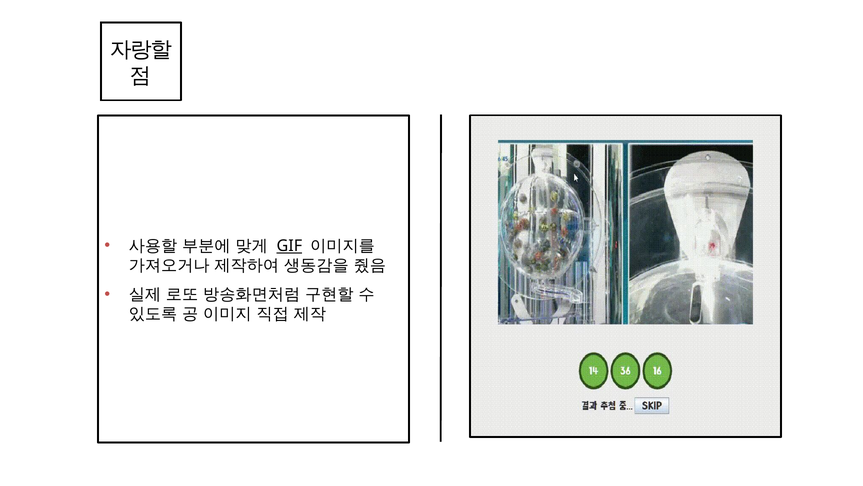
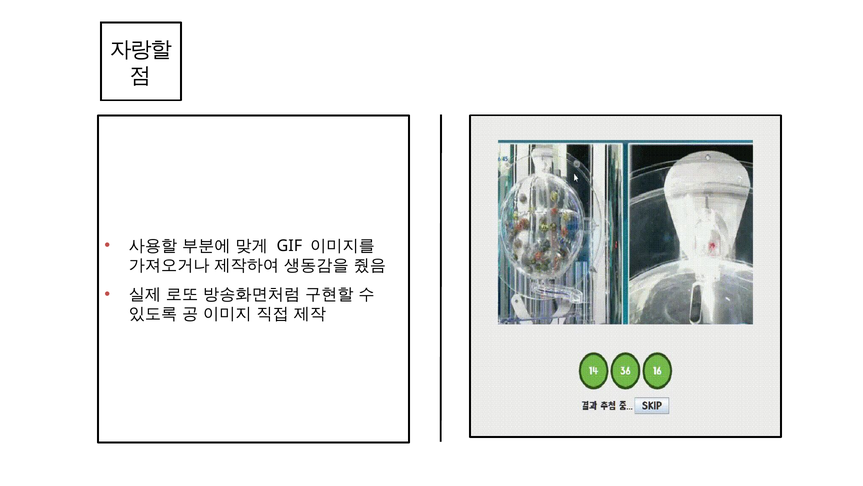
GIF underline: present -> none (289, 246)
